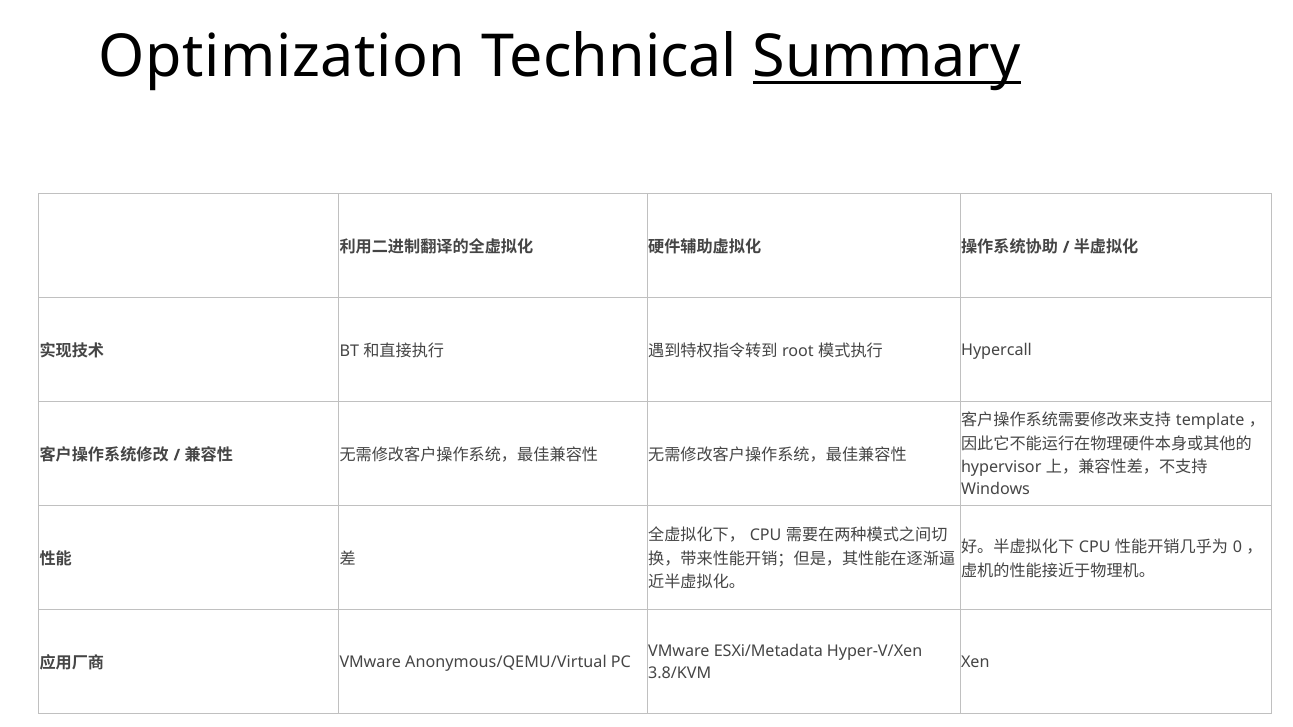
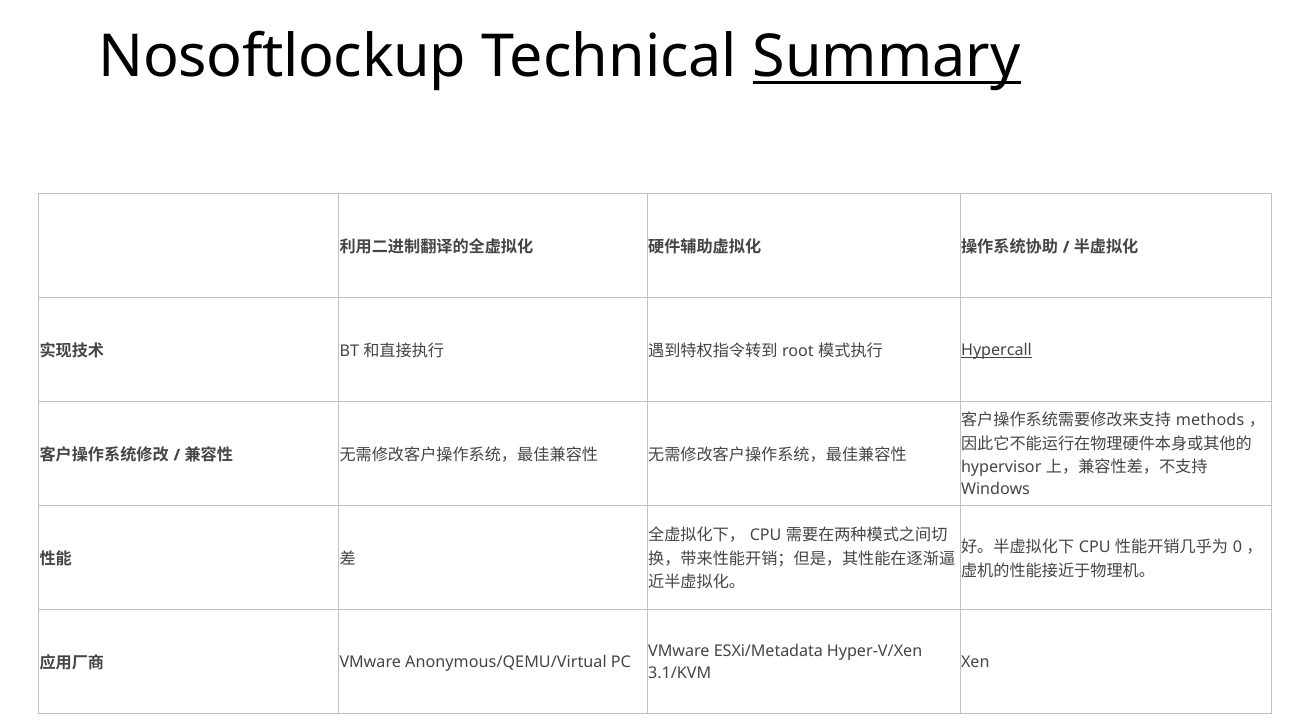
Optimization: Optimization -> Nosoftlockup (282, 57)
Hypercall underline: none -> present (996, 351)
template: template -> methods (1210, 421)
3.8/KVM: 3.8/KVM -> 3.1/KVM (680, 674)
